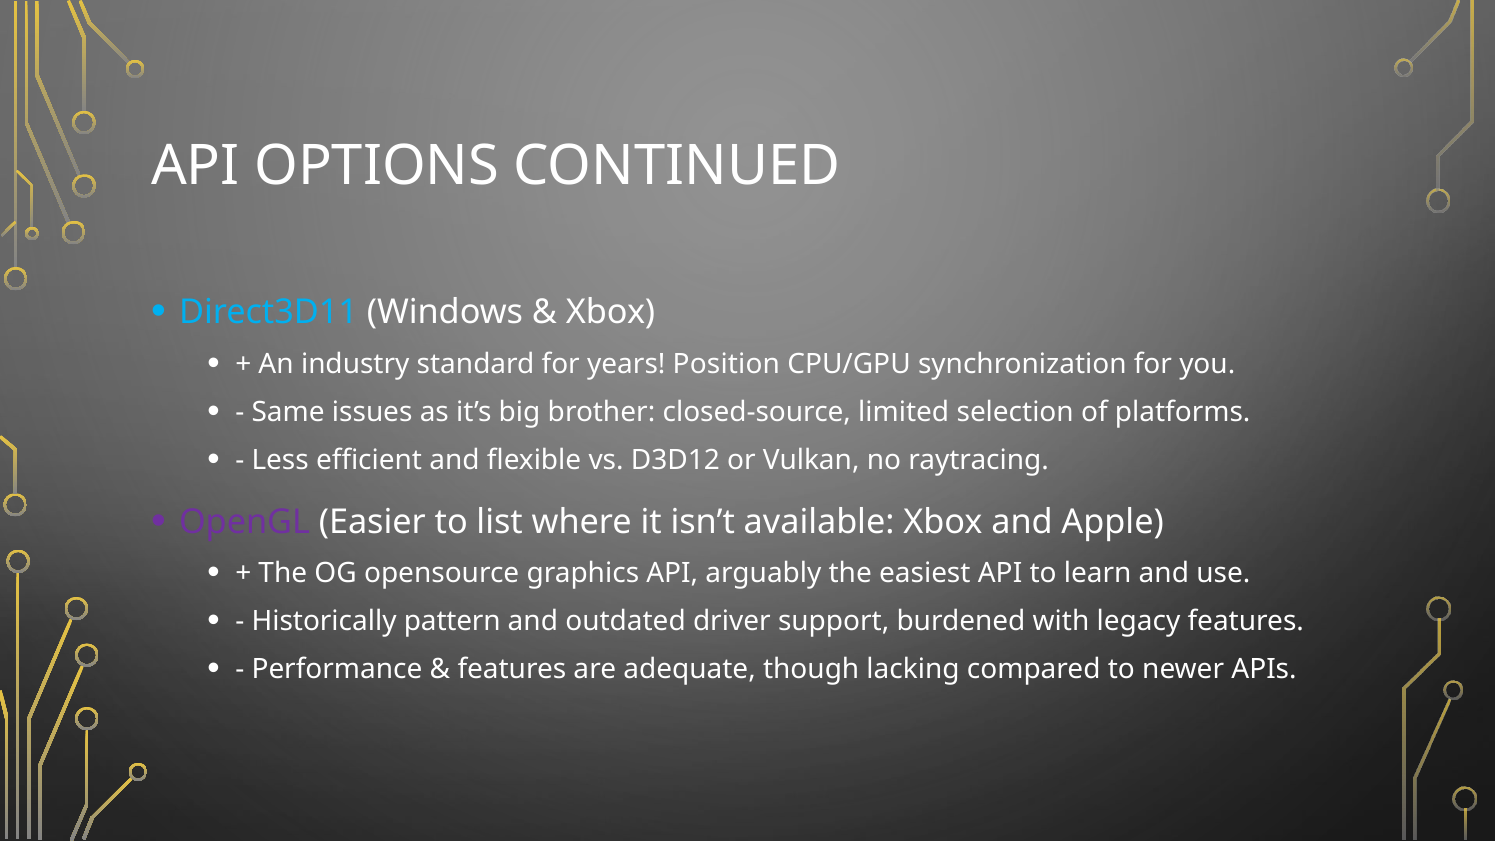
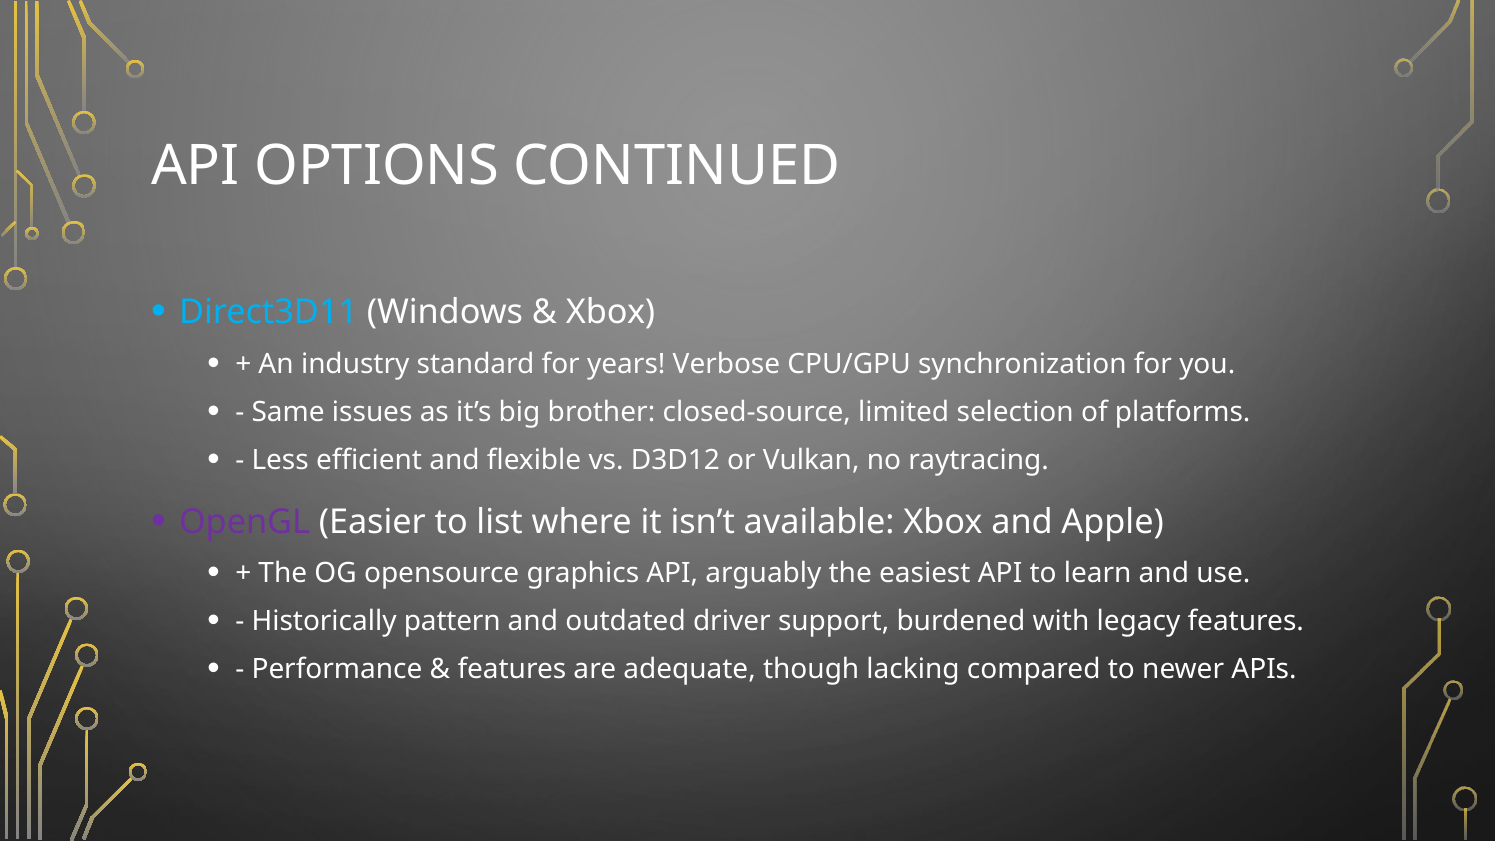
Position: Position -> Verbose (726, 364)
